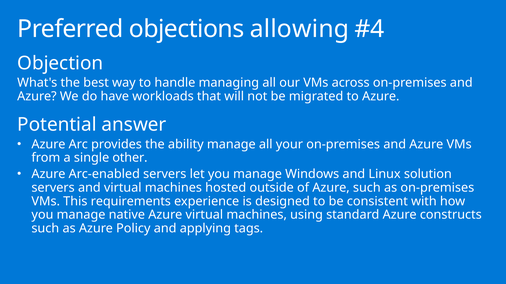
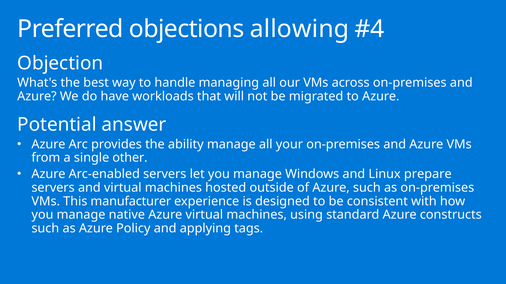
solution: solution -> prepare (428, 174)
requirements: requirements -> manufacturer (131, 202)
